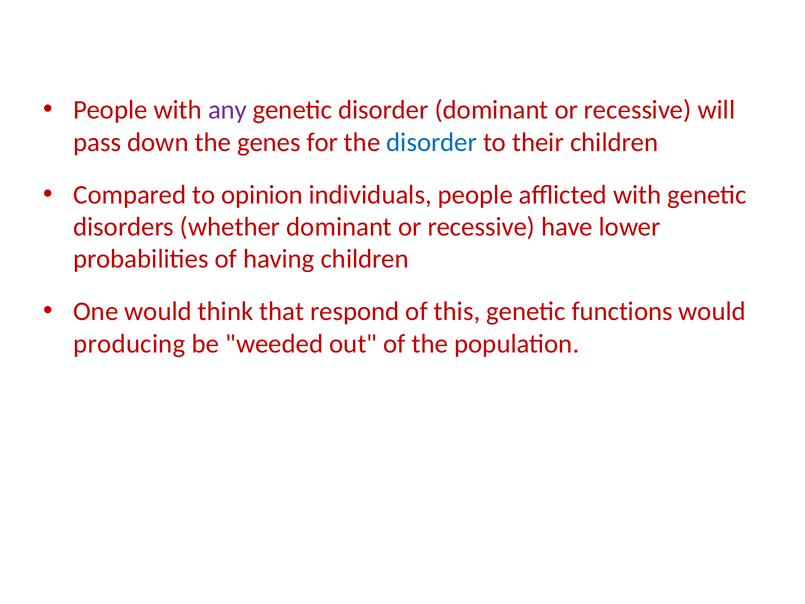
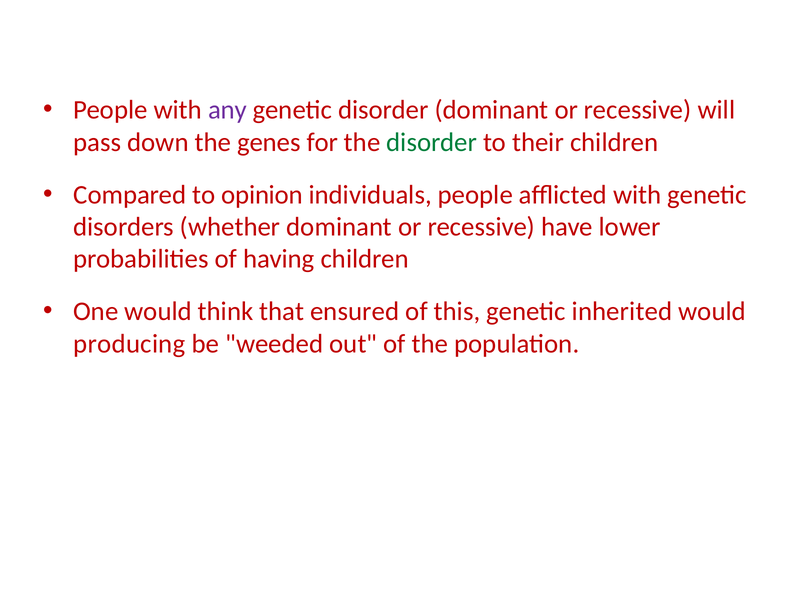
disorder colour: blue -> green (432, 142)
respond: respond -> ensured (355, 311)
functions: functions -> inherited (622, 311)
